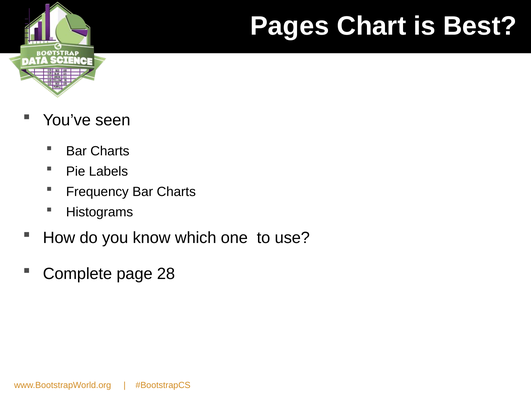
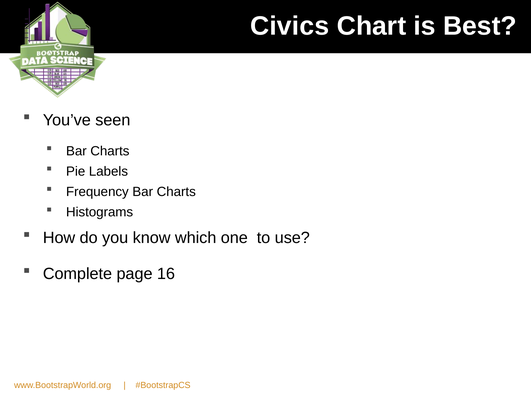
Pages: Pages -> Civics (290, 26)
28: 28 -> 16 (166, 273)
